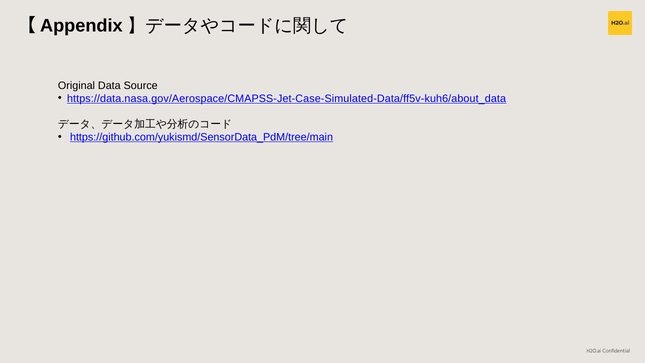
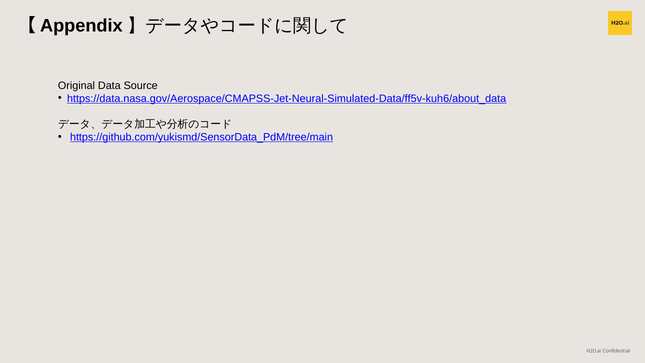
https://data.nasa.gov/Aerospace/CMAPSS-Jet-Case-Simulated-Data/ff5v-kuh6/about_data: https://data.nasa.gov/Aerospace/CMAPSS-Jet-Case-Simulated-Data/ff5v-kuh6/about_data -> https://data.nasa.gov/Aerospace/CMAPSS-Jet-Neural-Simulated-Data/ff5v-kuh6/about_data (287, 98)
